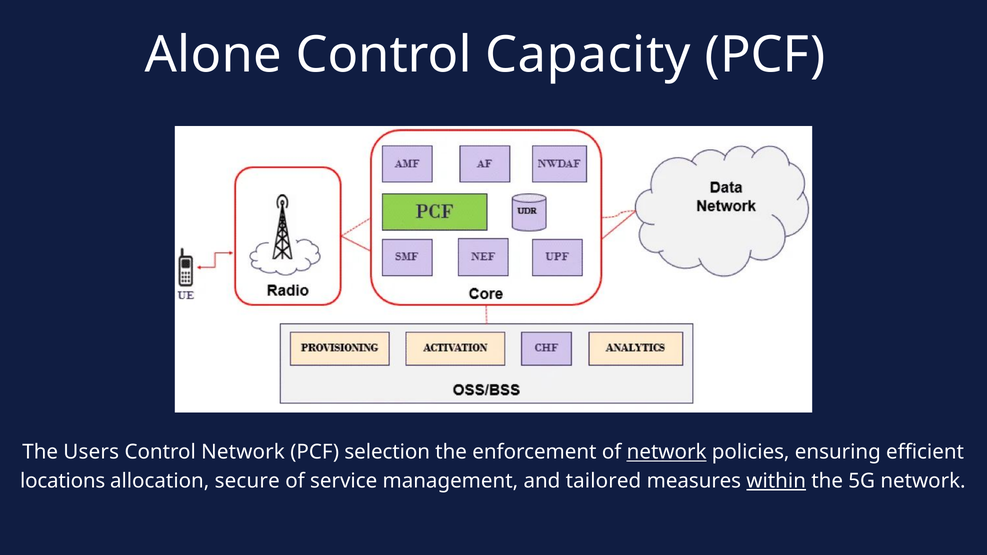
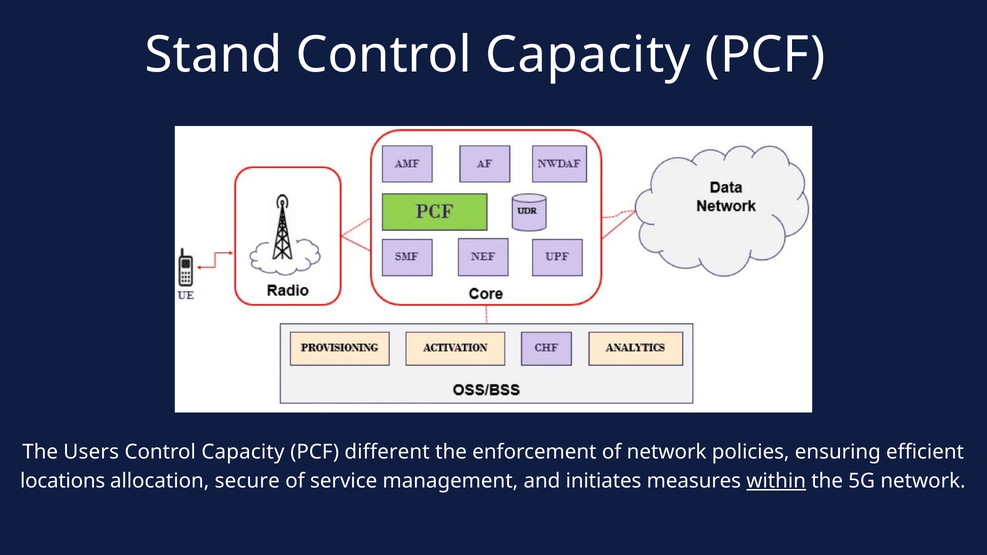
Alone: Alone -> Stand (213, 55)
Network: Network -> Capacity (243, 452)
selection: selection -> different (387, 452)
network underline: present -> none (667, 452)
tailored: tailored -> initiates (604, 481)
